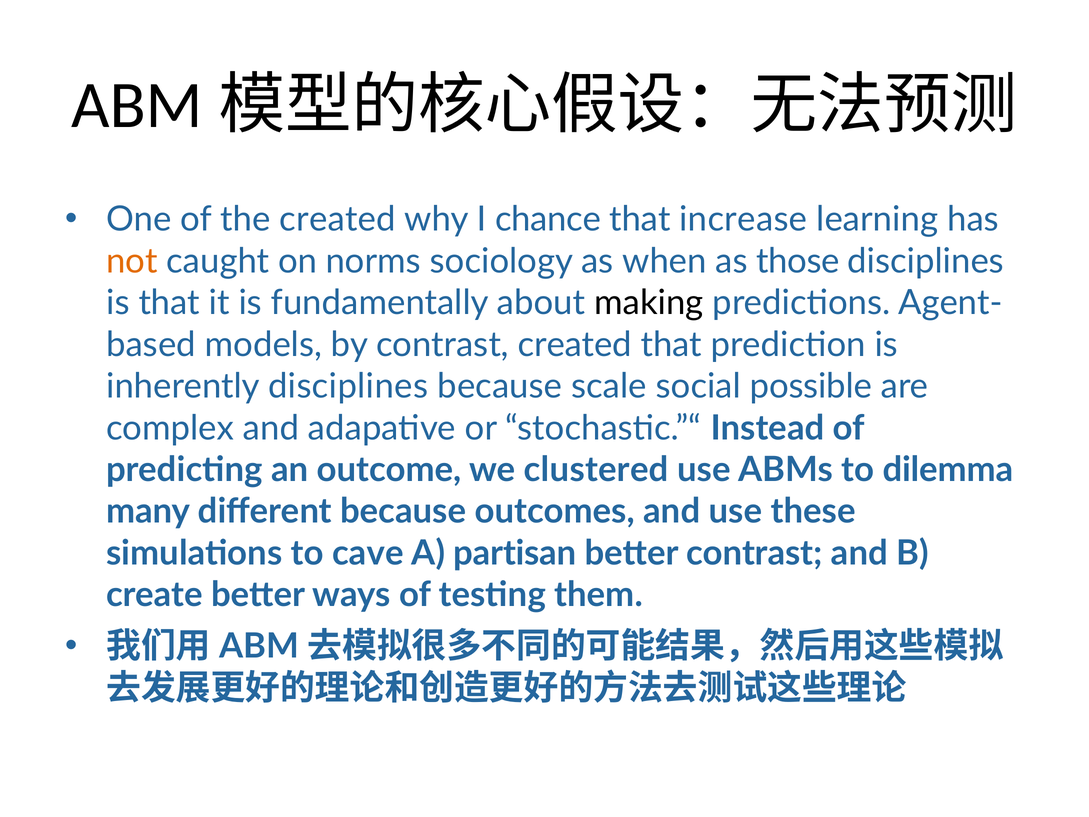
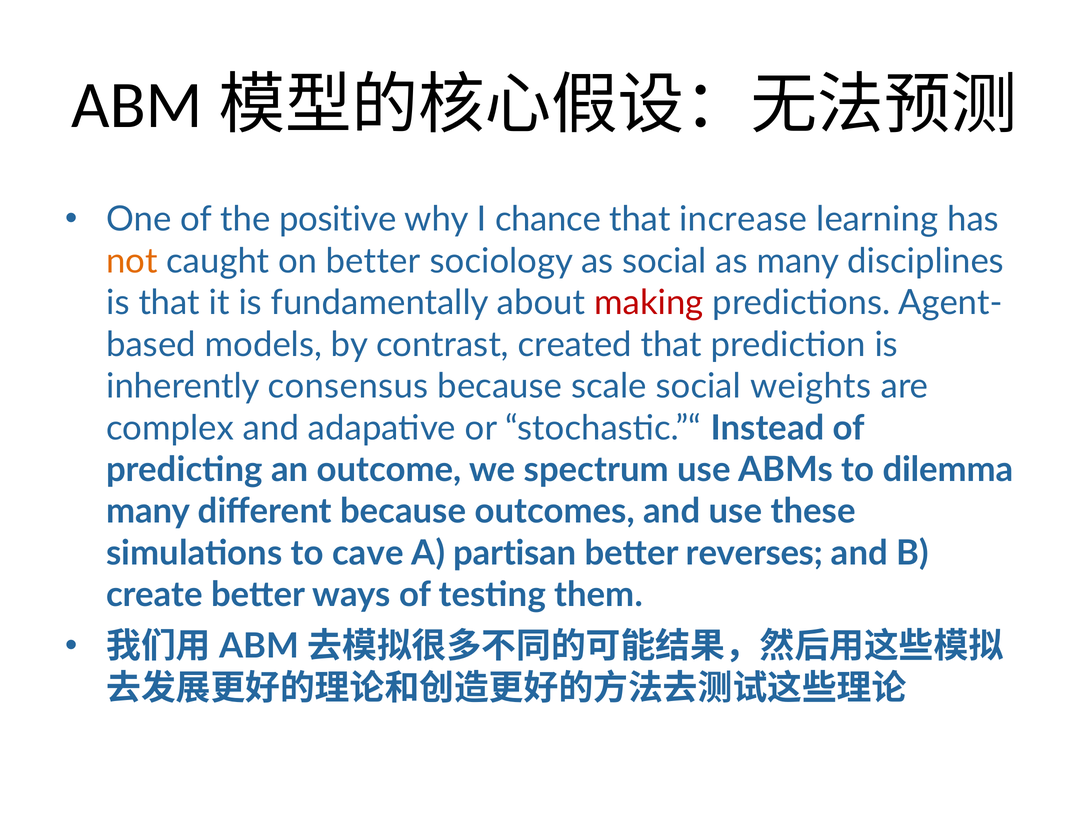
the created: created -> positive (338, 219)
on norms: norms -> better (373, 261)
as when: when -> social (665, 261)
as those: those -> many (798, 261)
making colour: black -> red (649, 303)
inherently disciplines: disciplines -> consensus (348, 386)
possible: possible -> weights (811, 386)
clustered: clustered -> spectrum (596, 470)
better contrast: contrast -> reverses (755, 553)
